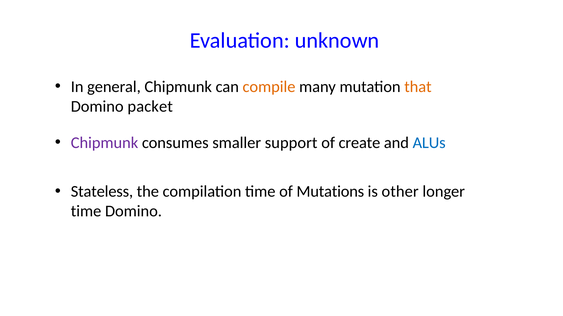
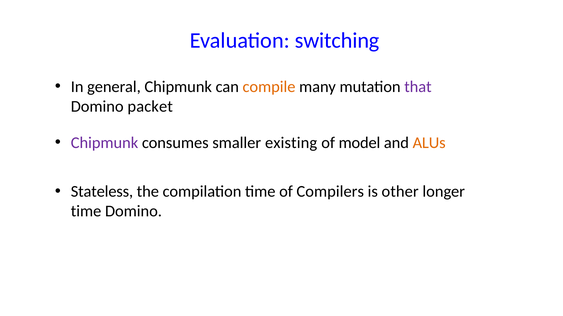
unknown: unknown -> switching (337, 41)
that colour: orange -> purple (418, 87)
support: support -> existing (291, 143)
create: create -> model (359, 143)
ALUs colour: blue -> orange (429, 143)
Mutations: Mutations -> Compilers (330, 192)
